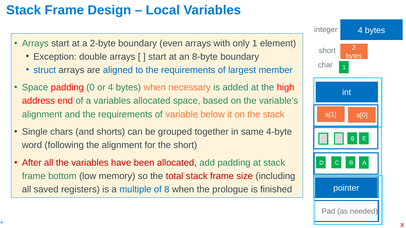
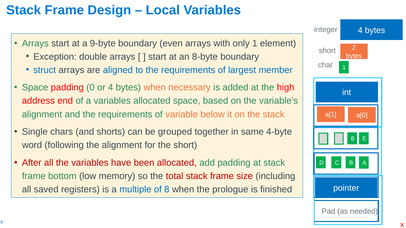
2-byte: 2-byte -> 9-byte (103, 44)
